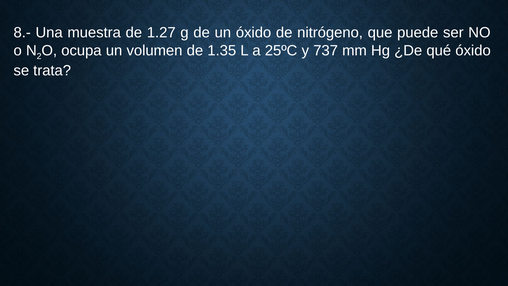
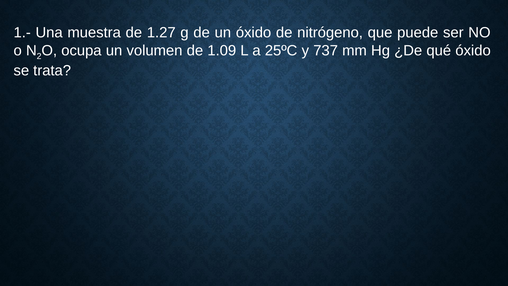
8.-: 8.- -> 1.- (22, 33)
1.35: 1.35 -> 1.09 (222, 50)
